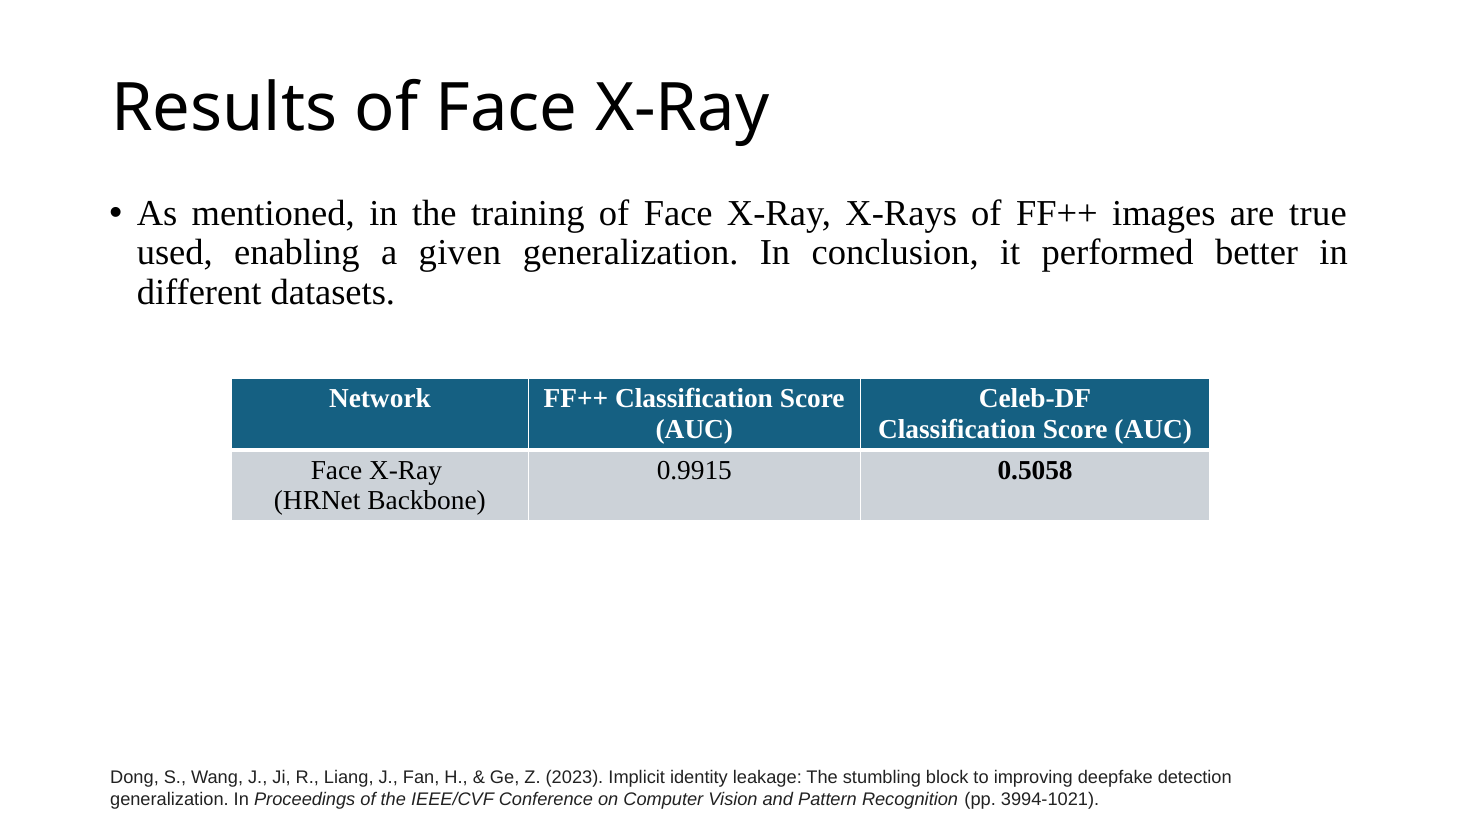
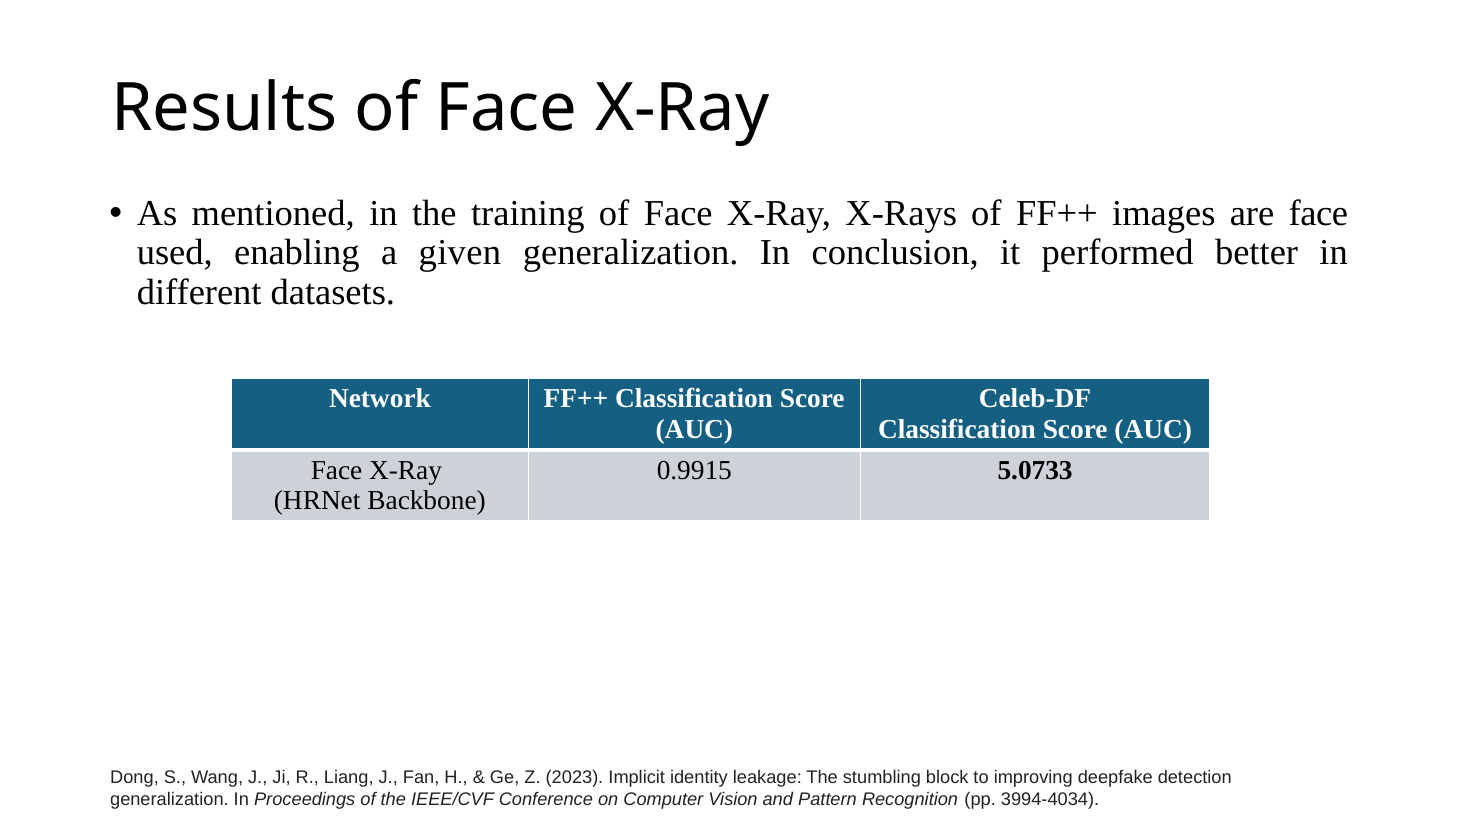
are true: true -> face (1318, 214)
0.5058: 0.5058 -> 5.0733 (1035, 471)
3994-1021: 3994-1021 -> 3994-4034 (1050, 800)
